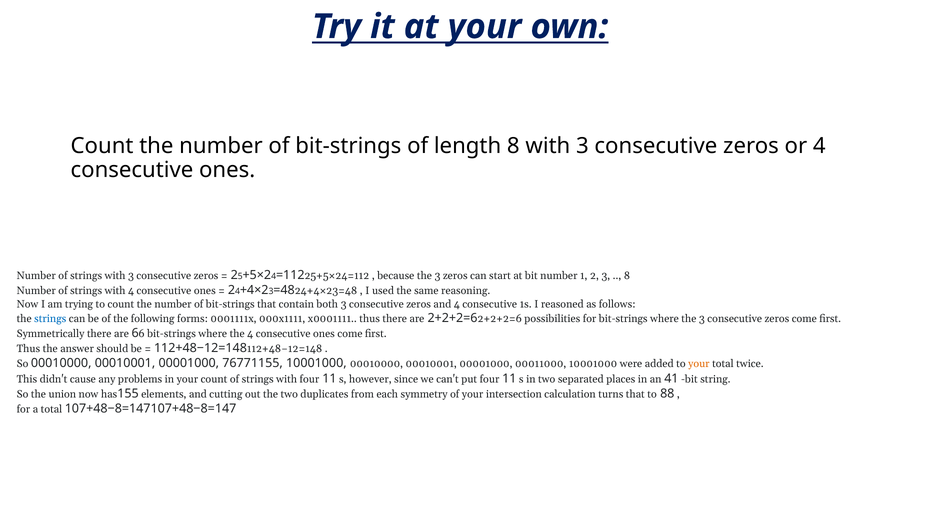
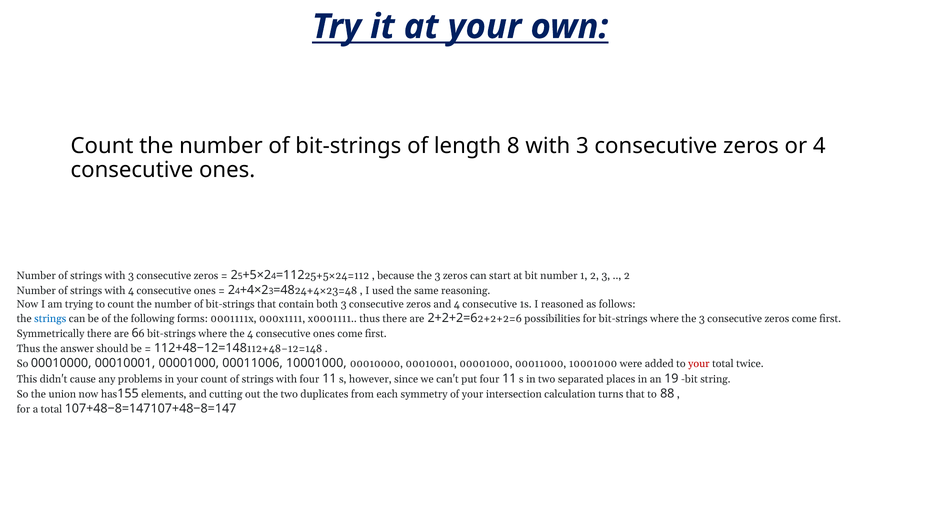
8: 8 -> 2 (627, 276)
76771155: 76771155 -> 00011006 (253, 363)
your colour: orange -> red (699, 364)
41: 41 -> 19 (671, 378)
